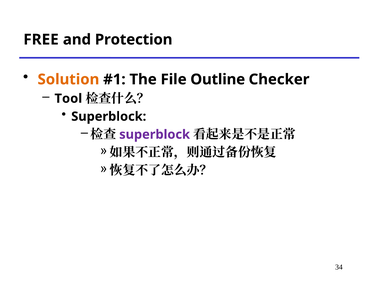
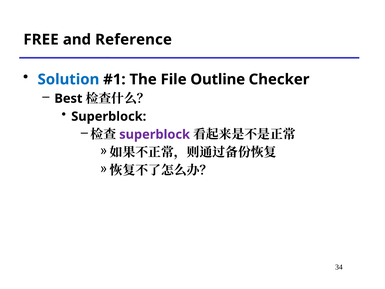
Protection: Protection -> Reference (134, 40)
Solution colour: orange -> blue (68, 79)
Tool: Tool -> Best (68, 98)
